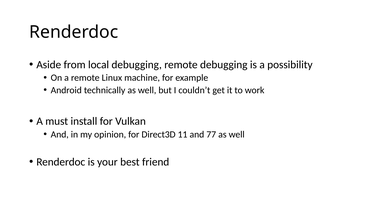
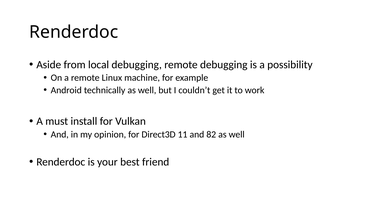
77: 77 -> 82 (211, 135)
